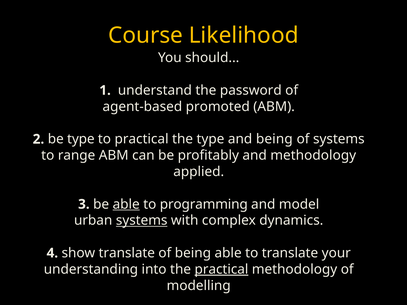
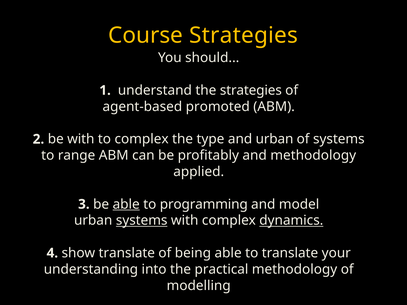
Course Likelihood: Likelihood -> Strategies (244, 35)
the password: password -> strategies (251, 90)
be type: type -> with (81, 139)
to practical: practical -> complex (142, 139)
and being: being -> urban (274, 139)
dynamics underline: none -> present (291, 221)
practical underline: present -> none (221, 270)
